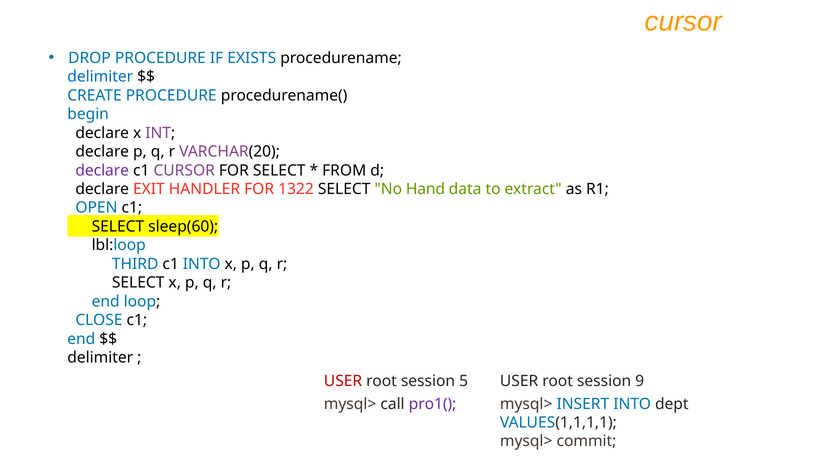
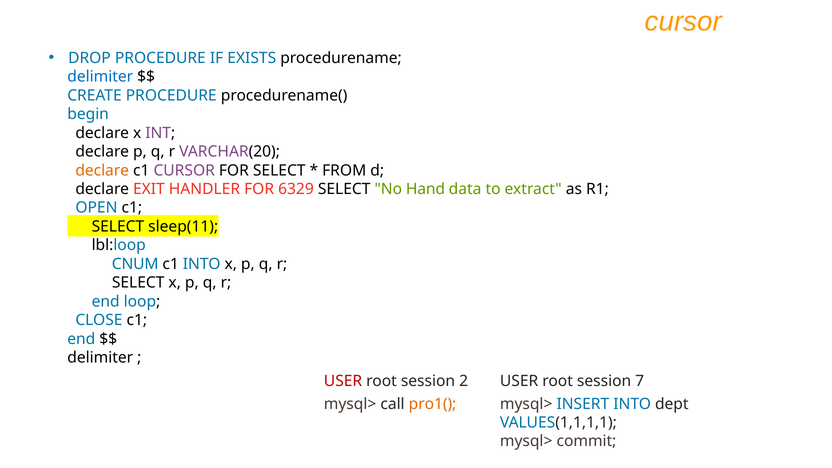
declare colour: purple -> orange (102, 170)
1322: 1322 -> 6329 (296, 189)
sleep(60: sleep(60 -> sleep(11 (183, 227)
THIRD: THIRD -> CNUM (135, 264)
5: 5 -> 2 (464, 381)
9: 9 -> 7 (640, 381)
pro1( colour: purple -> orange (433, 404)
